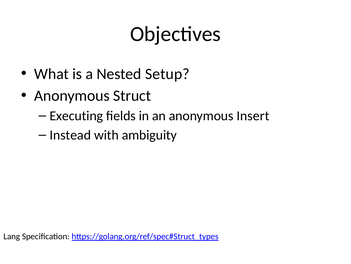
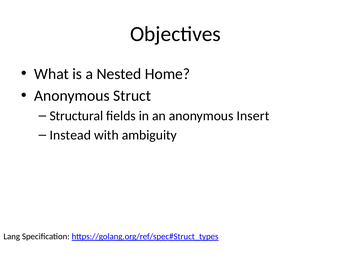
Setup: Setup -> Home (168, 74)
Executing: Executing -> Structural (76, 116)
